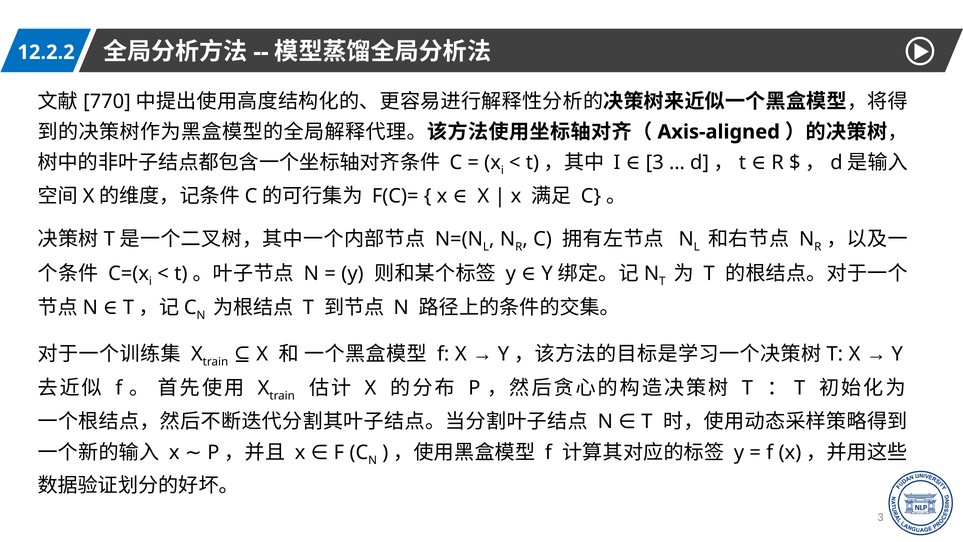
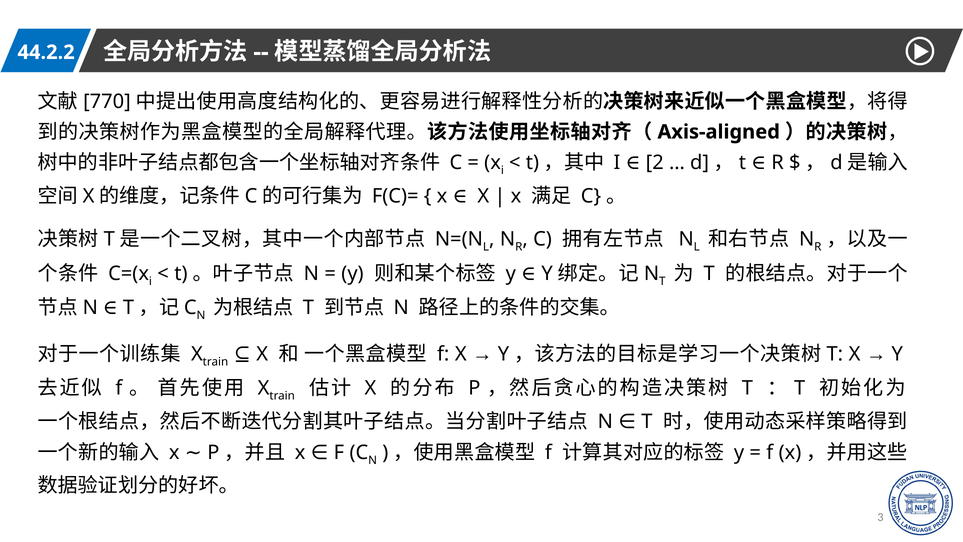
12.2.2: 12.2.2 -> 44.2.2 (46, 52)
3: 3 -> 2 (655, 163)
